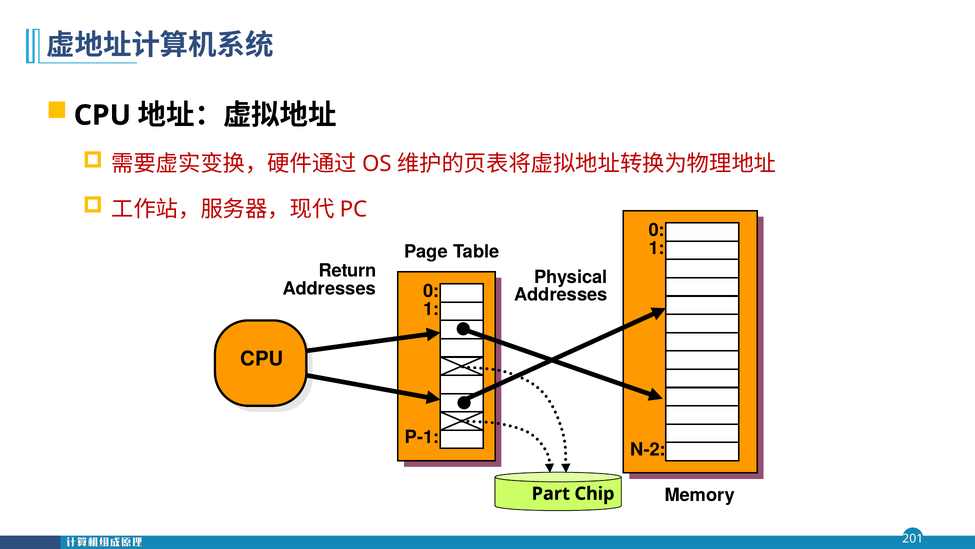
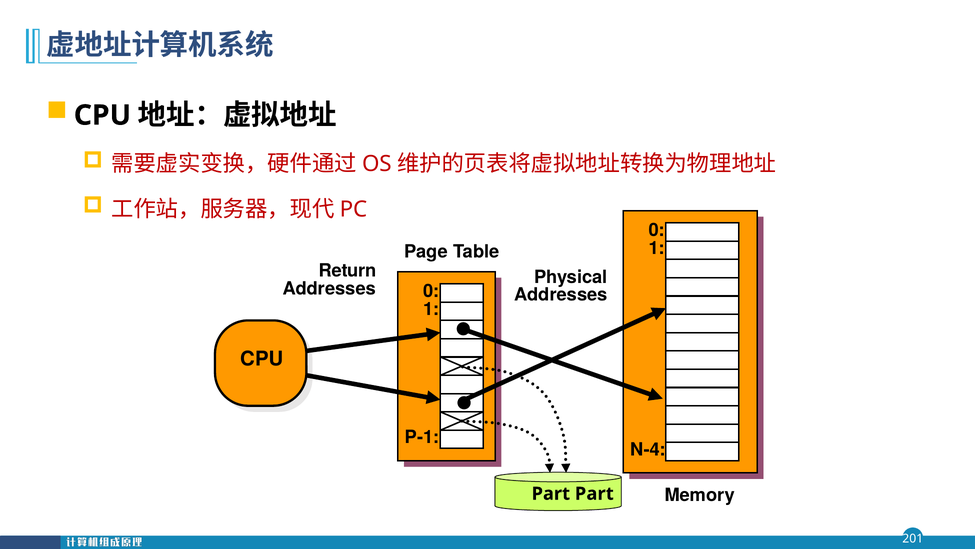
N-2: N-2 -> N-4 (648, 449)
Part Chip: Chip -> Part (594, 493)
